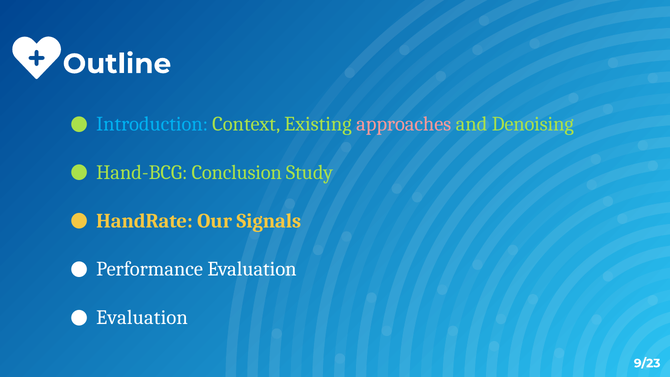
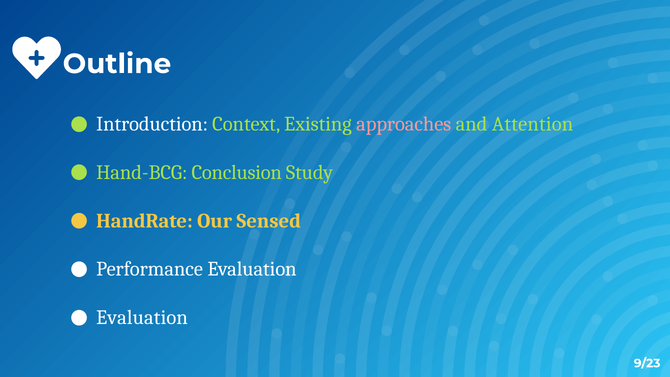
Introduction colour: light blue -> white (152, 124)
Denoising: Denoising -> Attention (533, 124)
Signals: Signals -> Sensed (269, 221)
